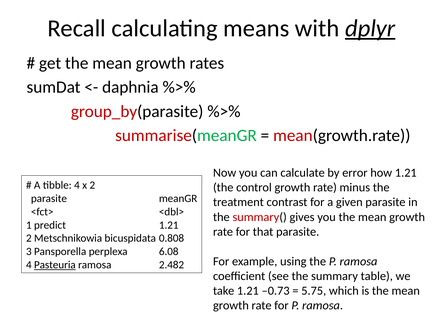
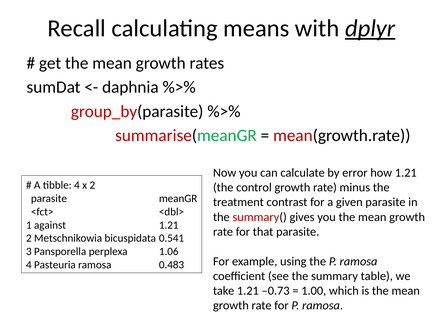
predict: predict -> against (50, 225)
0.808: 0.808 -> 0.541 (171, 239)
6.08: 6.08 -> 1.06 (169, 252)
Pasteuria underline: present -> none (55, 265)
2.482: 2.482 -> 0.483 (171, 265)
5.75: 5.75 -> 1.00 (314, 291)
